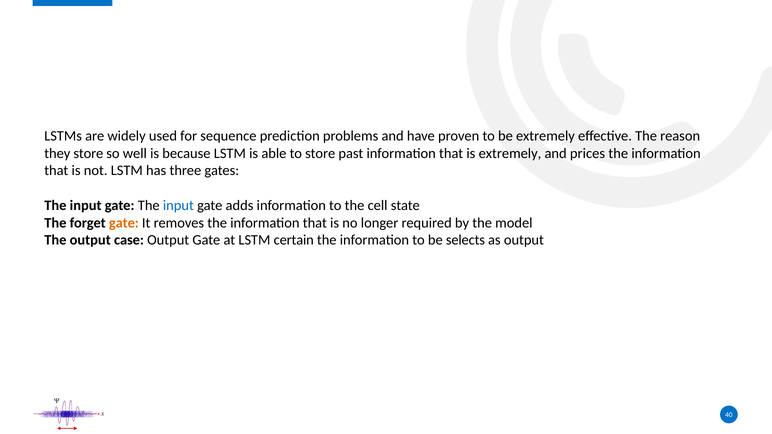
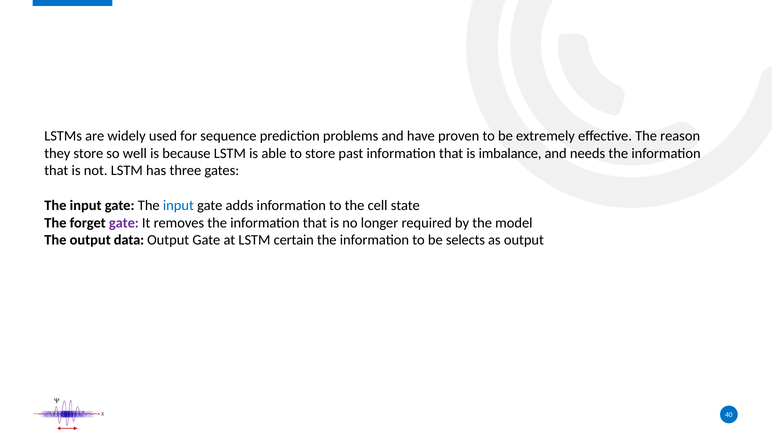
is extremely: extremely -> imbalance (510, 153)
prices: prices -> needs (588, 153)
gate colour: orange -> purple (124, 223)
case: case -> data (129, 240)
